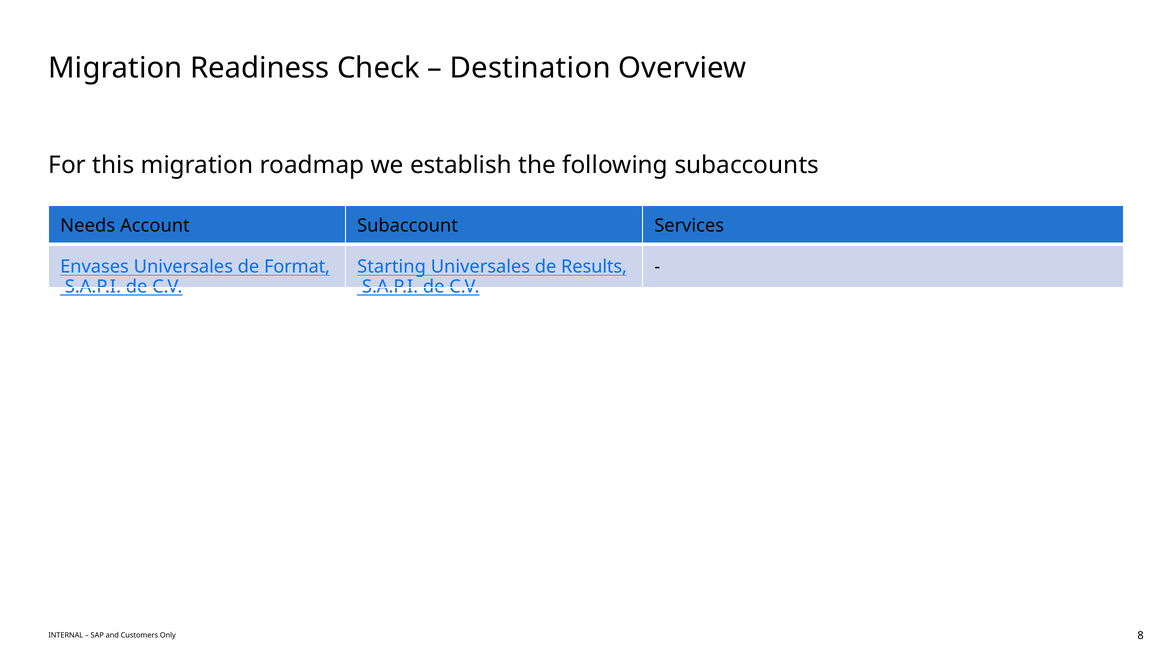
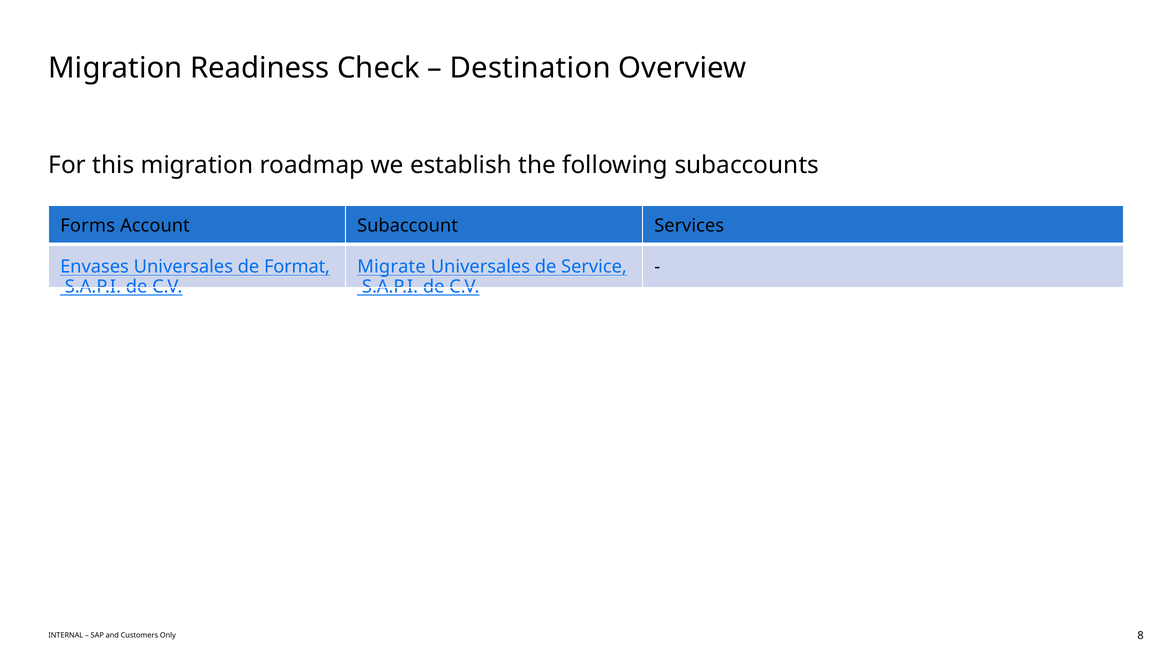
Needs: Needs -> Forms (88, 226)
Starting: Starting -> Migrate (392, 267)
Results: Results -> Service (594, 267)
